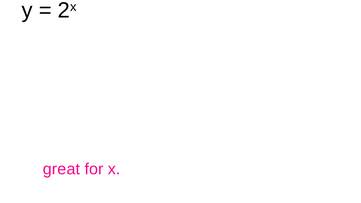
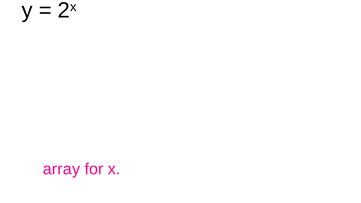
great: great -> array (61, 169)
